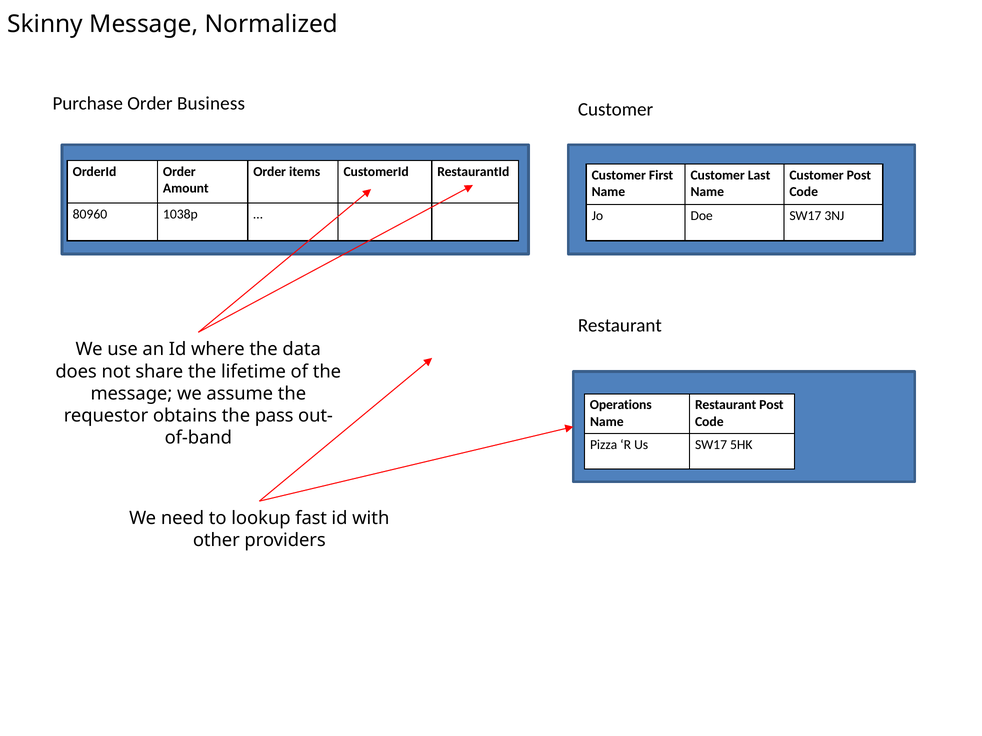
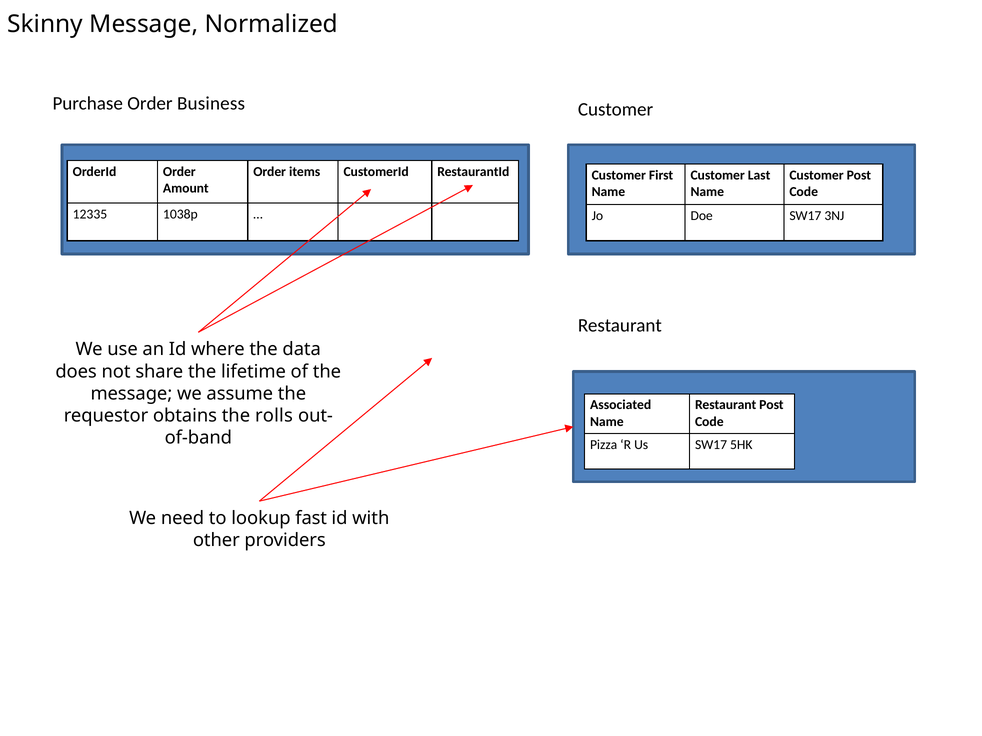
80960: 80960 -> 12335 (90, 214)
Operations: Operations -> Associated (621, 405)
pass: pass -> rolls (274, 416)
